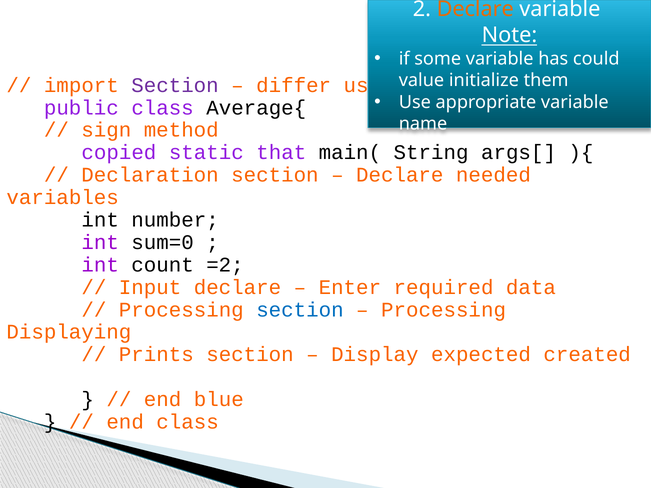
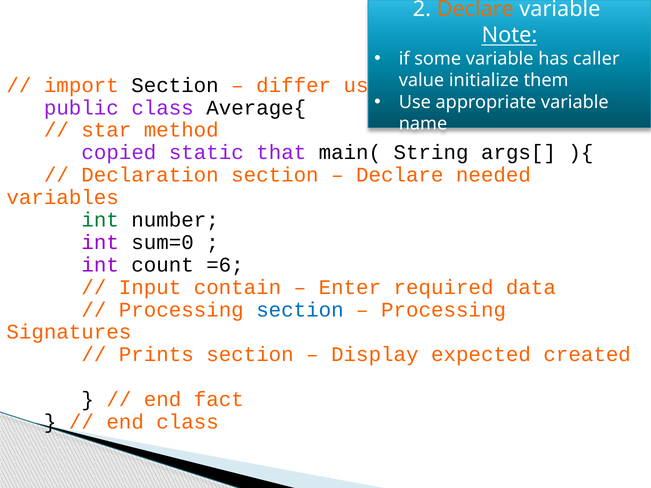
could: could -> caller (596, 59)
Section colour: purple -> black (175, 85)
sign: sign -> star (106, 130)
int colour: black -> green (100, 220)
=2: =2 -> =6 (225, 265)
Input declare: declare -> contain (237, 287)
Displaying: Displaying -> Signatures (69, 332)
blue: blue -> fact (219, 400)
